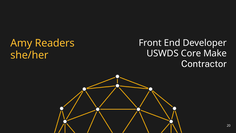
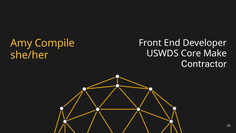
Readers: Readers -> Compile (55, 43)
